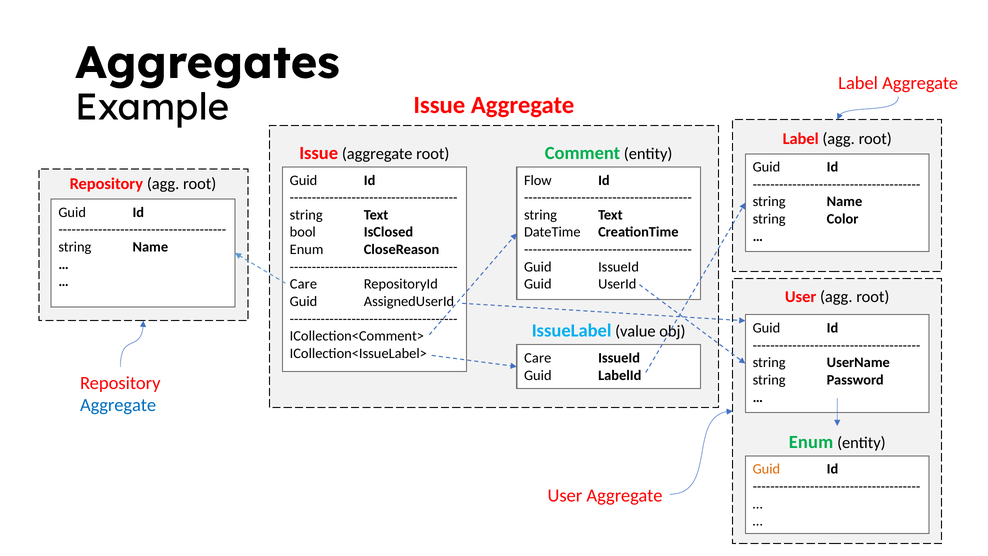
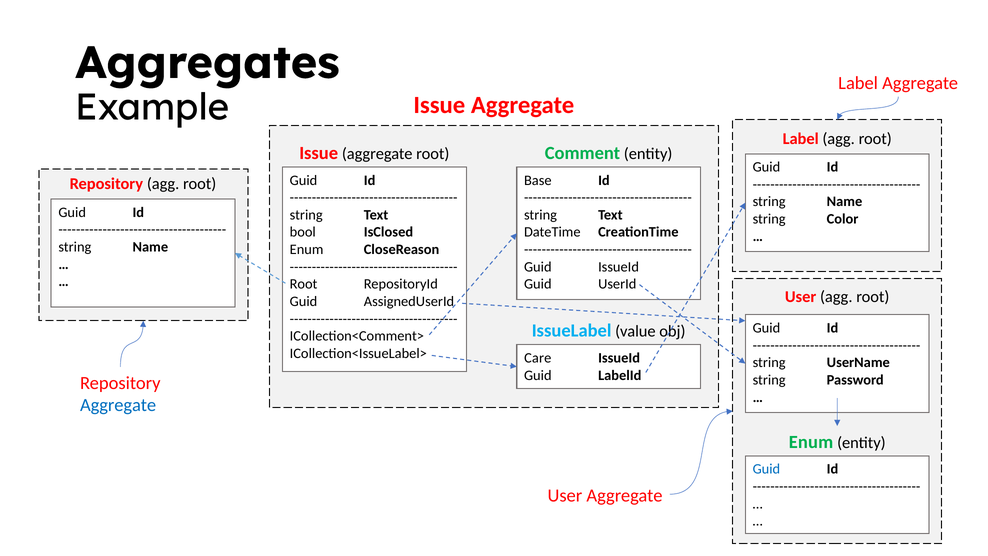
Flow: Flow -> Base (538, 180)
Care: Care -> Root (304, 284)
Guid colour: orange -> blue (766, 469)
